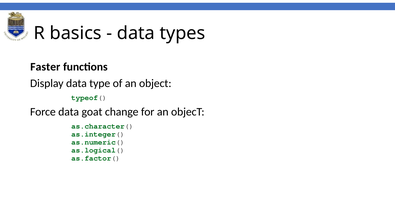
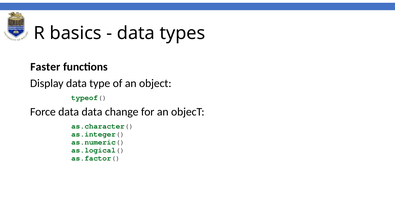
data goat: goat -> data (92, 112)
